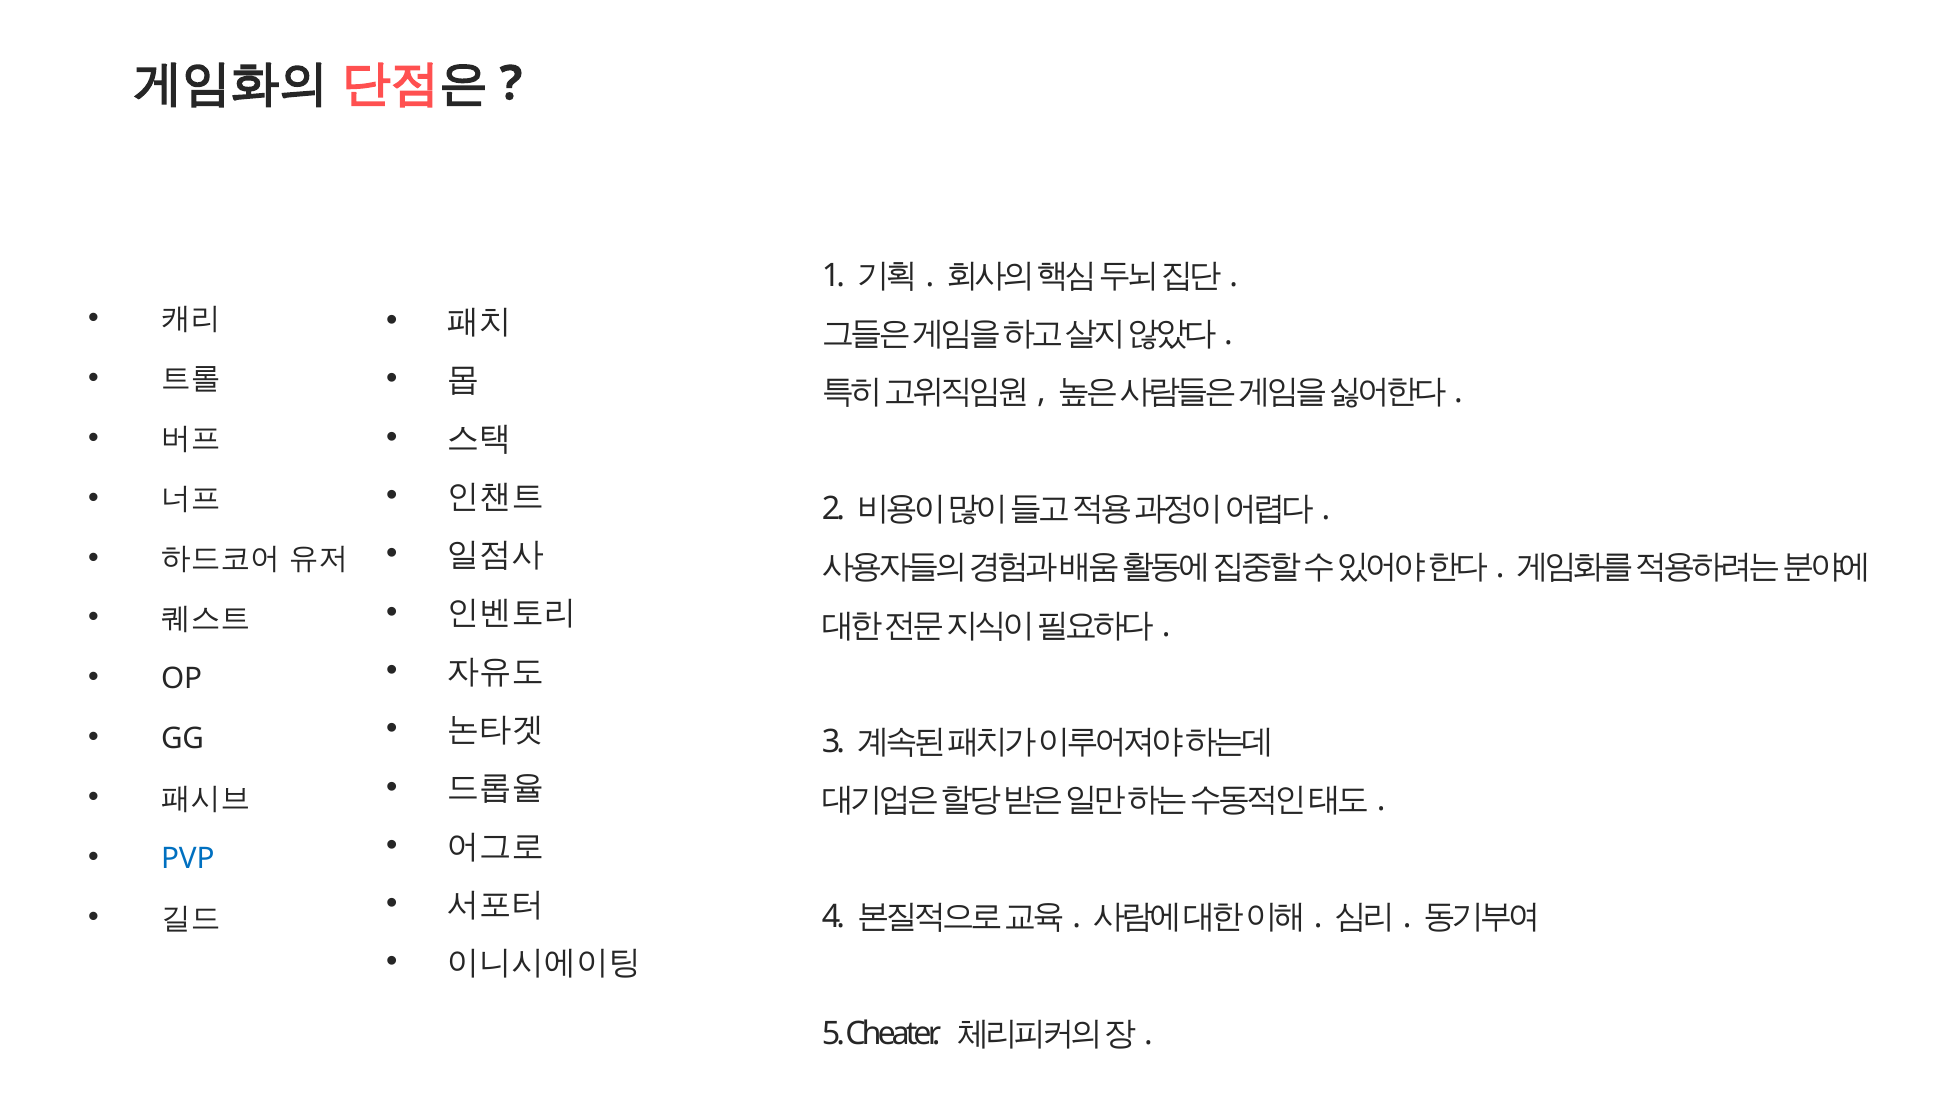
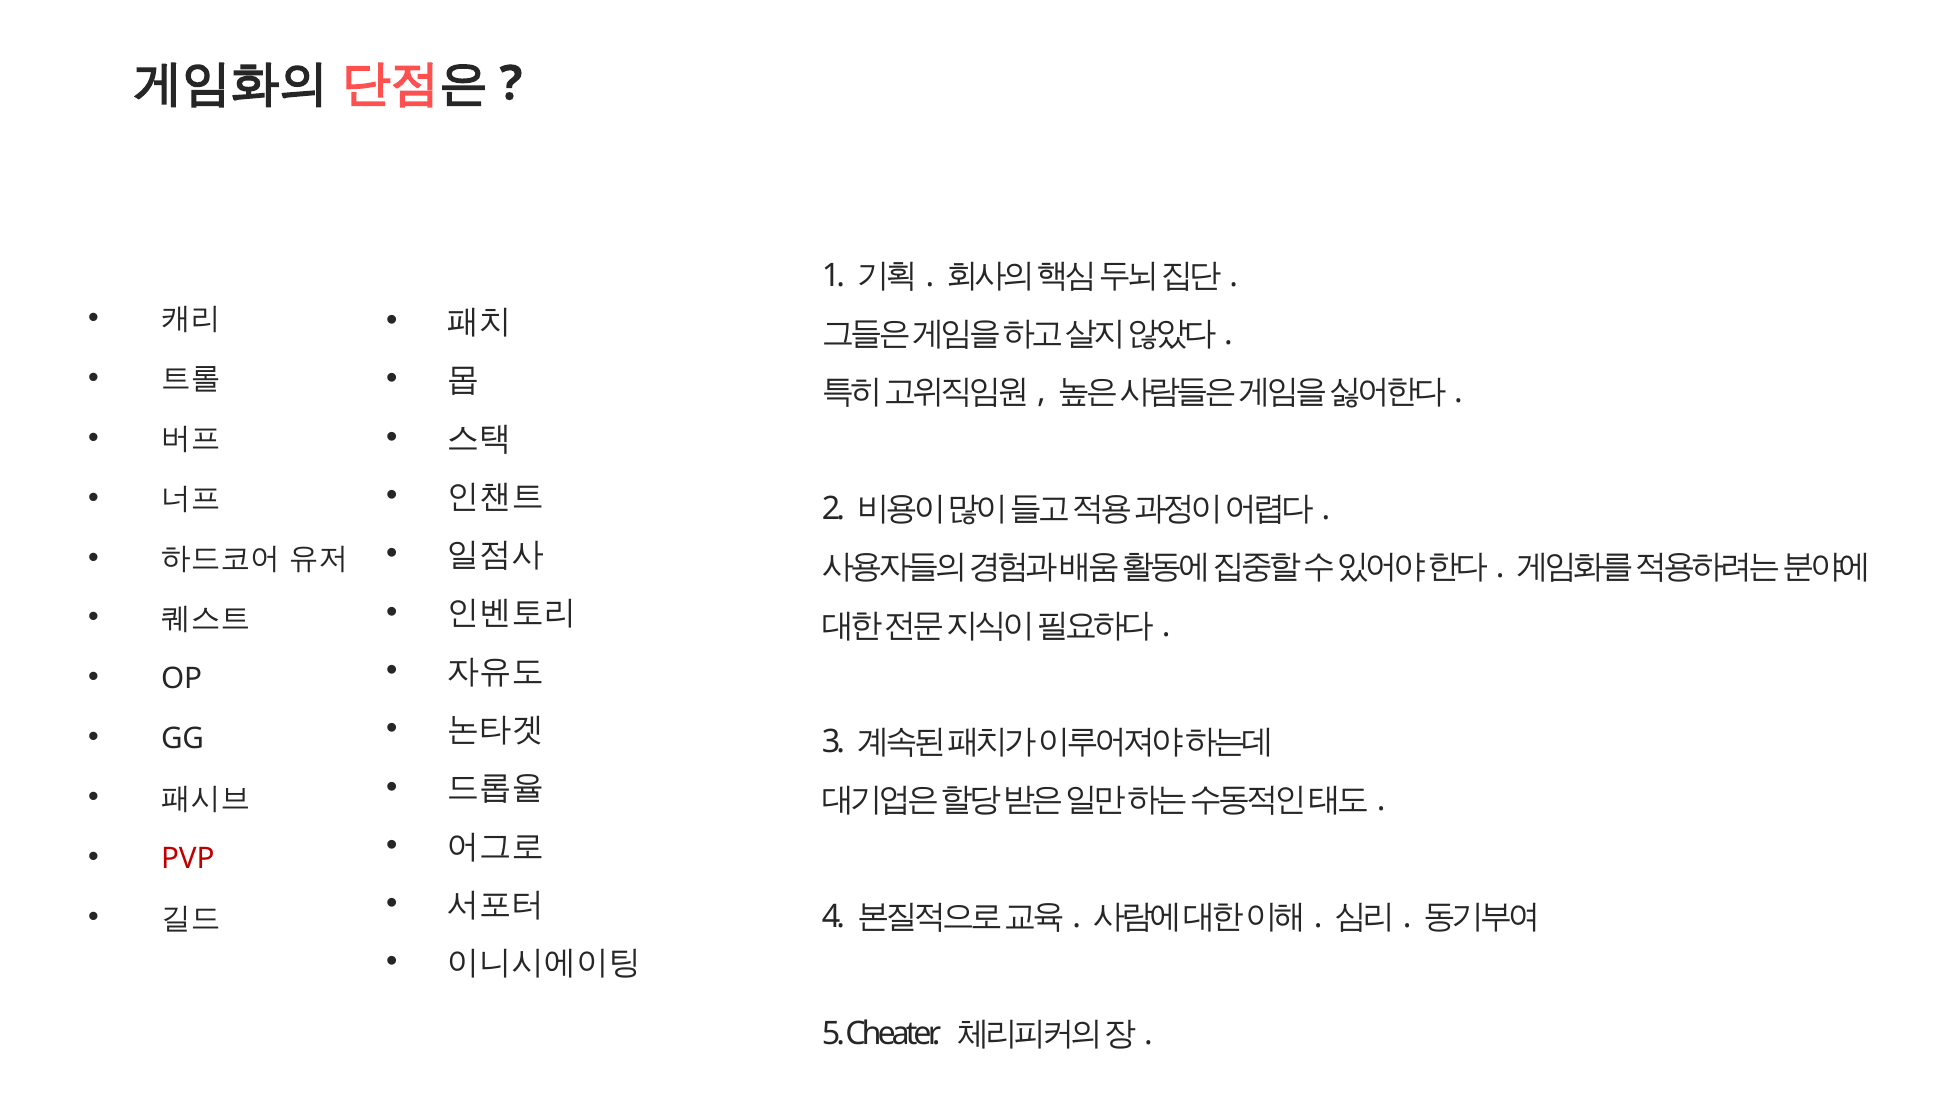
PVP colour: blue -> red (188, 858)
